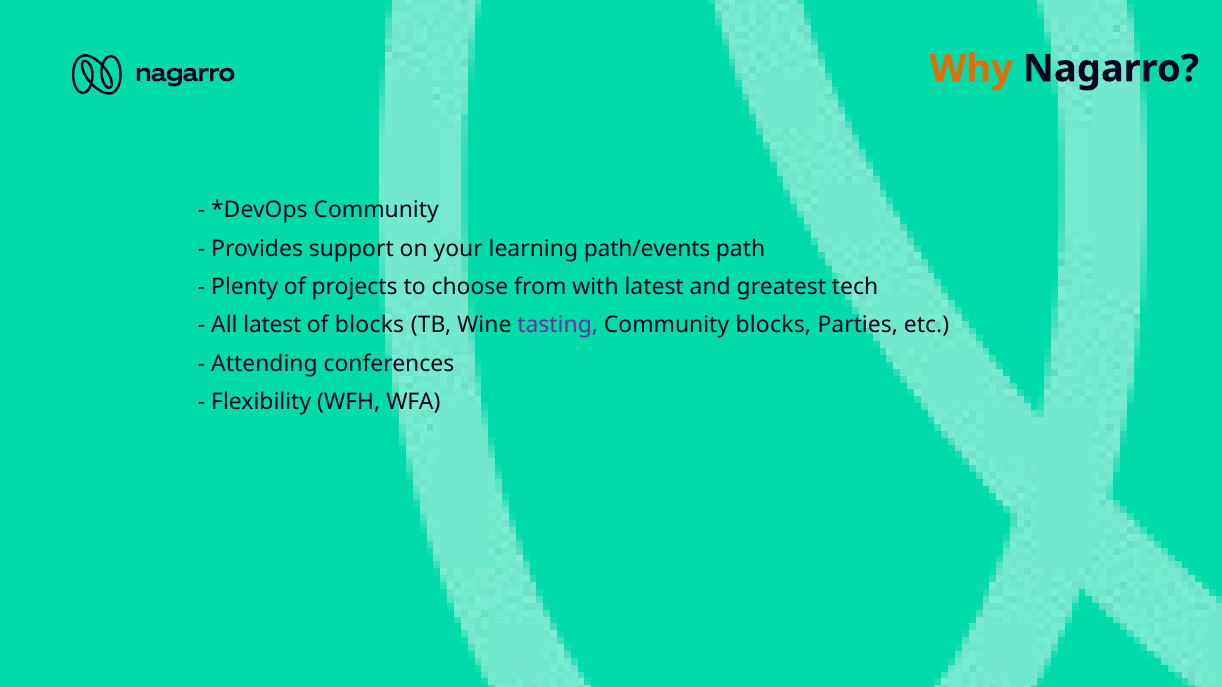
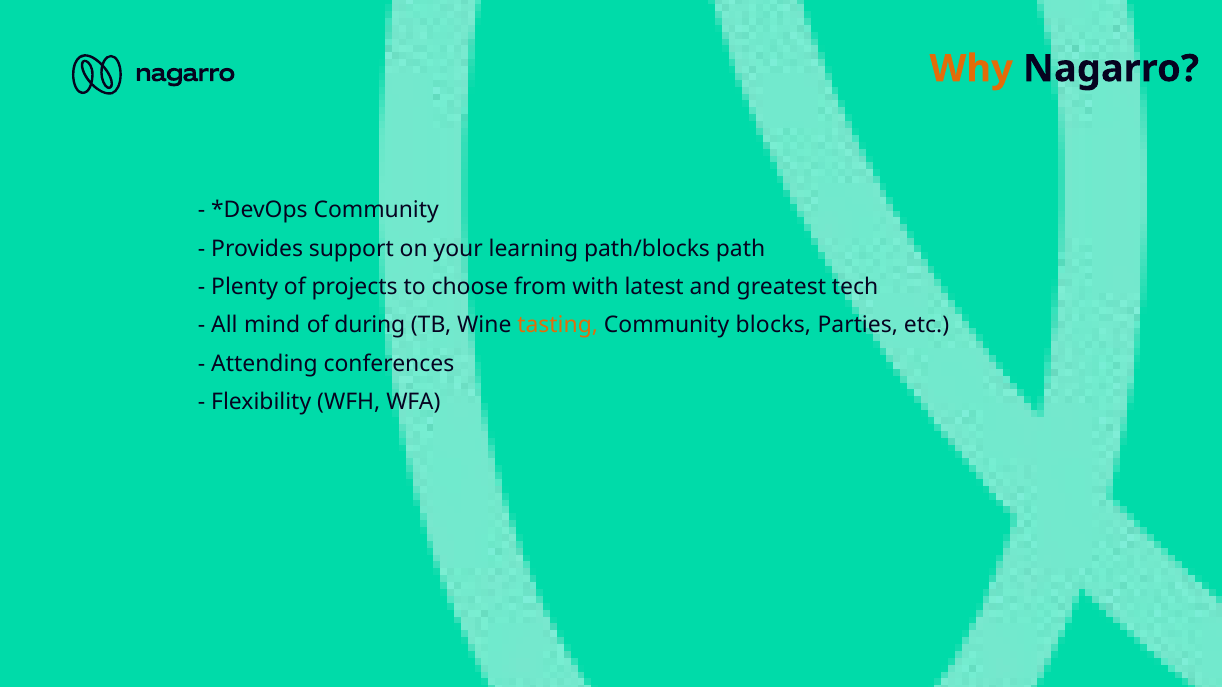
path/events: path/events -> path/blocks (647, 249)
All latest: latest -> mind (272, 326)
of blocks: blocks -> during (370, 326)
tasting colour: purple -> orange (558, 326)
